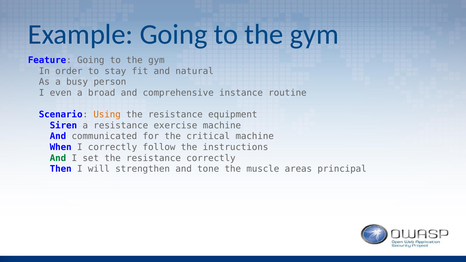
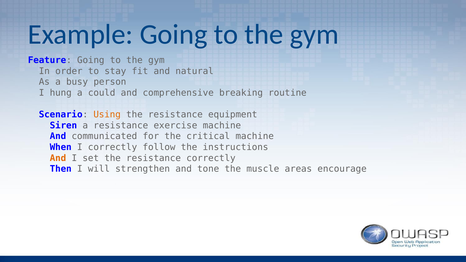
even: even -> hung (61, 93)
broad: broad -> could (102, 93)
instance: instance -> breaking (241, 93)
And colour: green -> orange (58, 158)
principal: principal -> encourage (342, 169)
